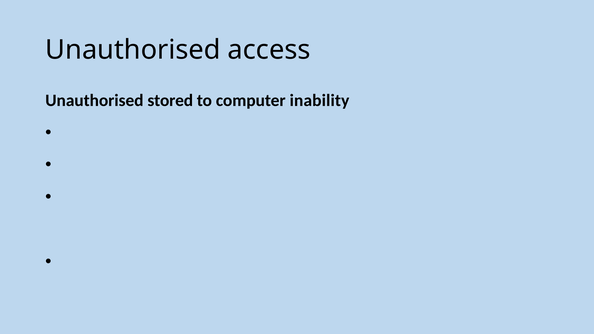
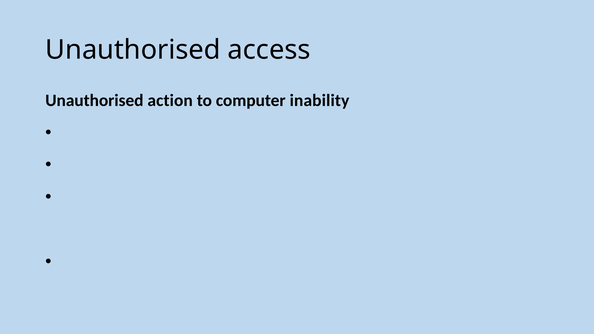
stored: stored -> action (170, 100)
